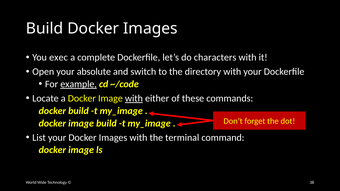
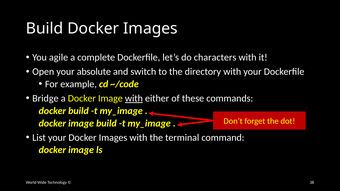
exec: exec -> agile (59, 57)
example underline: present -> none (79, 84)
Locate: Locate -> Bridge (45, 98)
